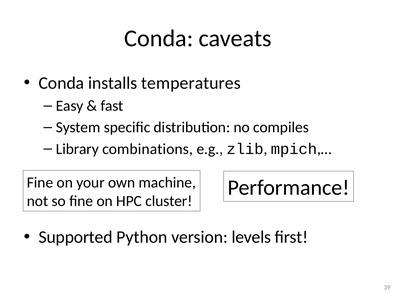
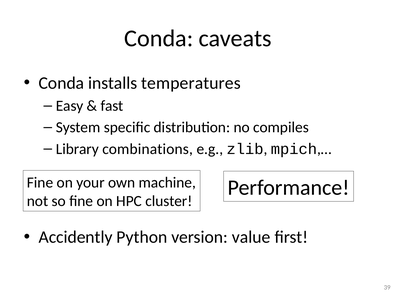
Supported: Supported -> Accidently (76, 237)
levels: levels -> value (251, 237)
